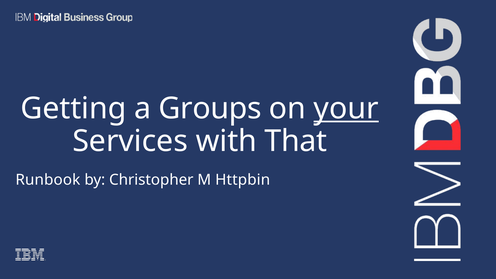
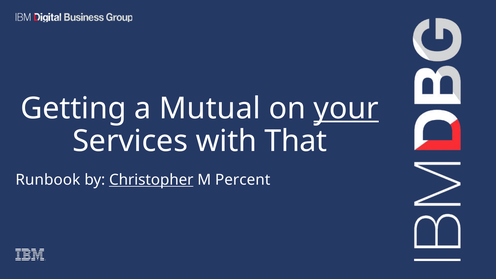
Groups: Groups -> Mutual (210, 109)
Christopher underline: none -> present (151, 180)
Httpbin: Httpbin -> Percent (243, 180)
